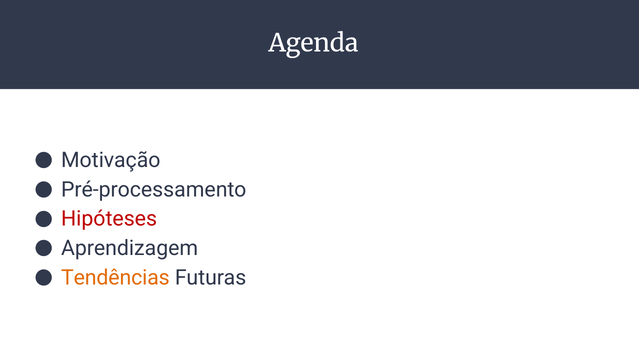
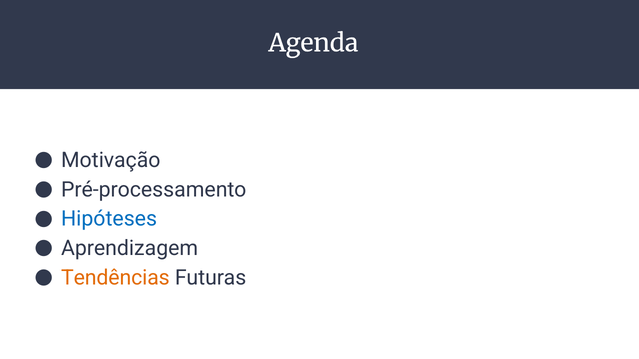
Hipóteses colour: red -> blue (109, 219)
